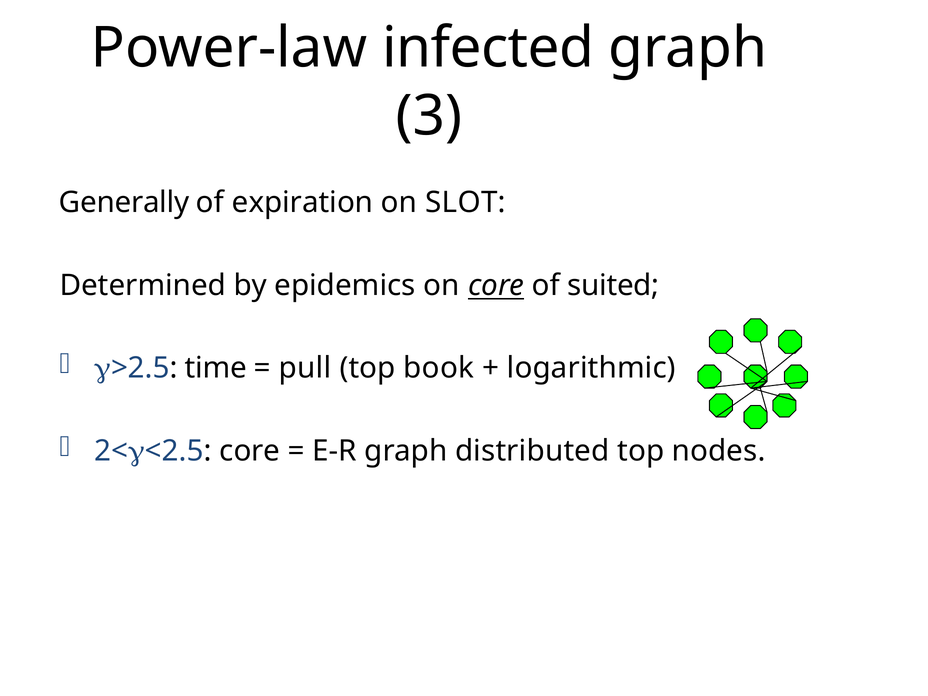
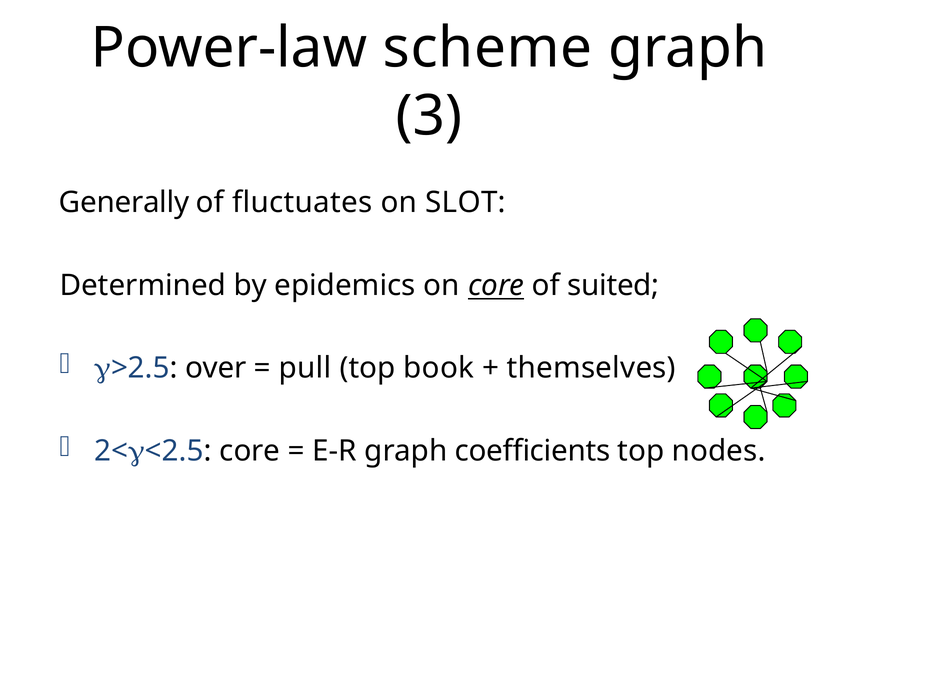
infected: infected -> scheme (487, 48)
expiration: expiration -> fluctuates (302, 202)
time: time -> over (216, 368)
logarithmic: logarithmic -> themselves (591, 368)
distributed: distributed -> coefficients (533, 451)
